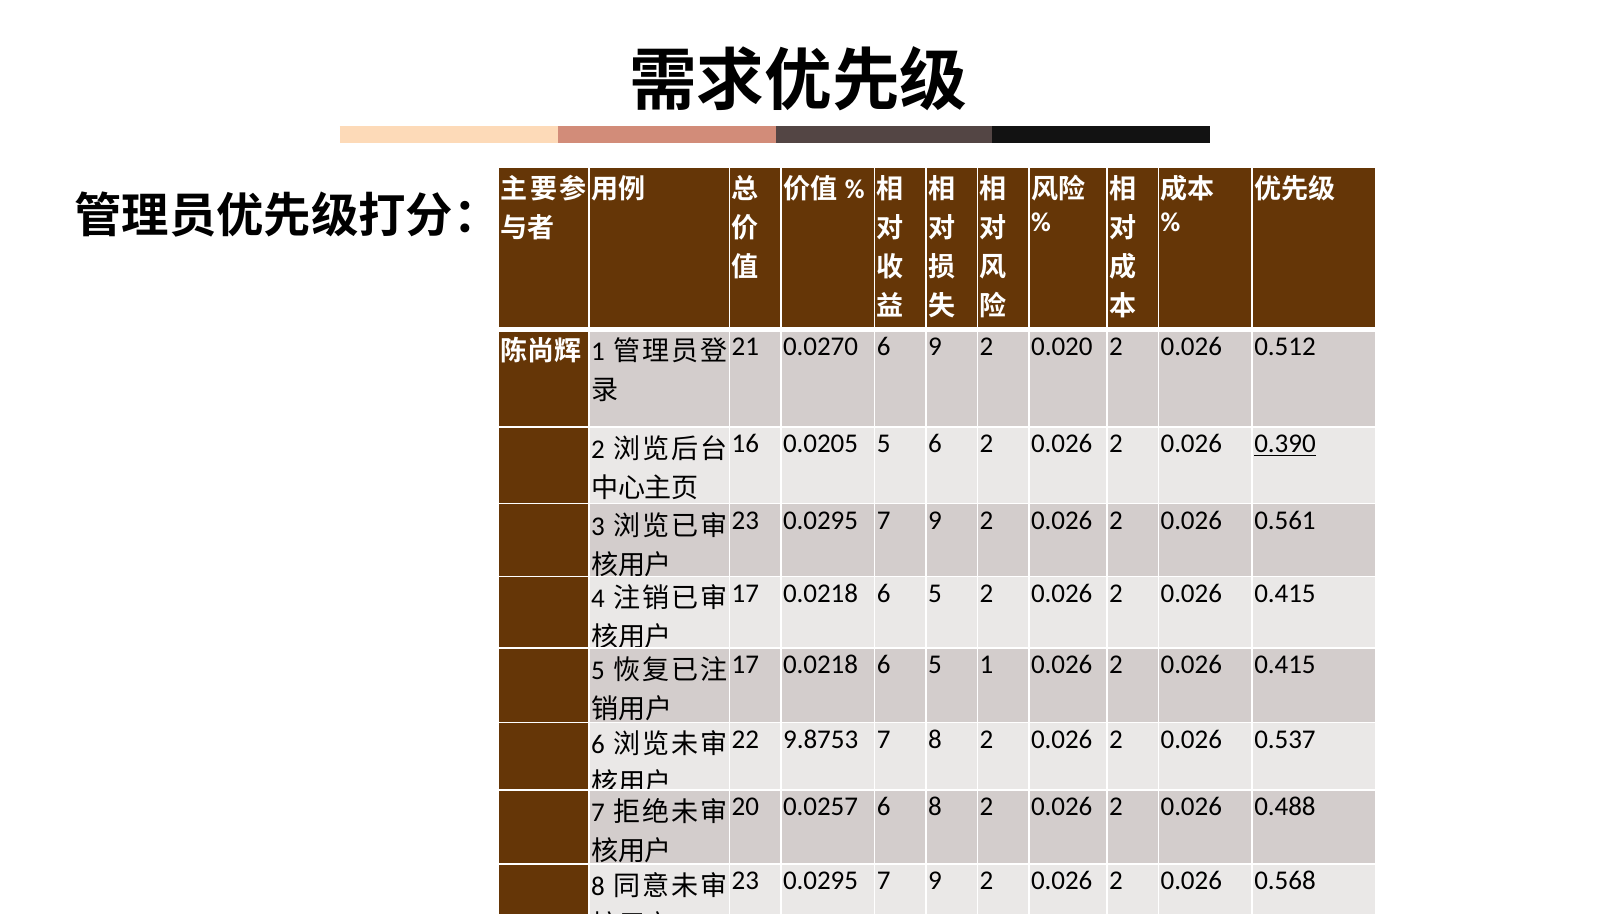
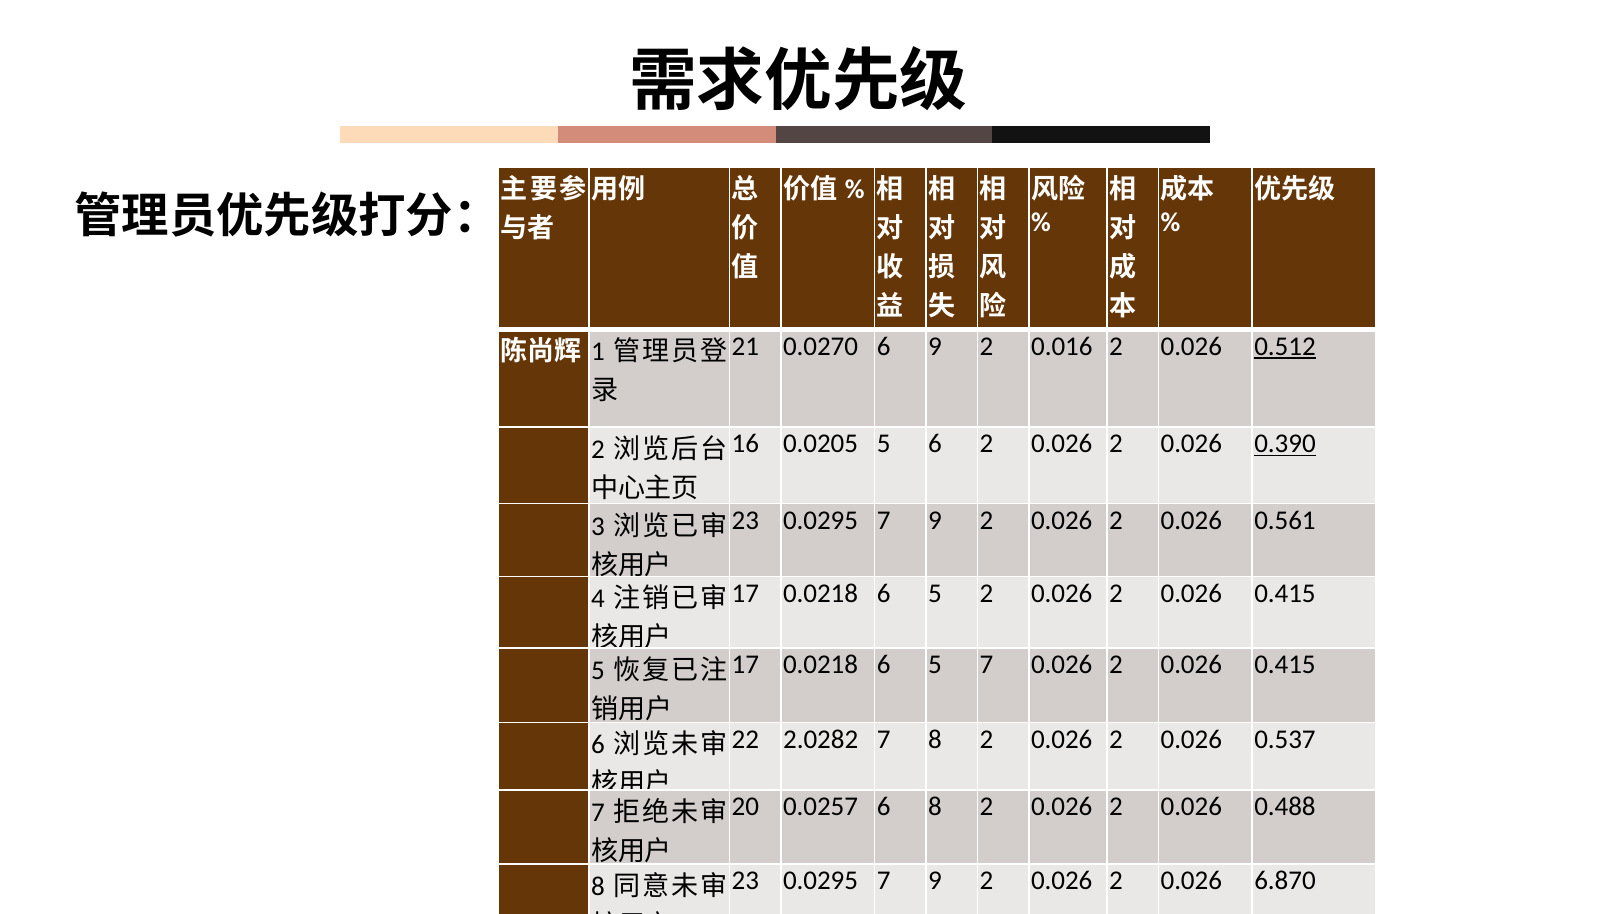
0.020: 0.020 -> 0.016 (1062, 346)
0.512 underline: none -> present (1285, 346)
5 1: 1 -> 7 (987, 665)
9.8753: 9.8753 -> 2.0282 (821, 739)
0.568: 0.568 -> 6.870 (1285, 881)
